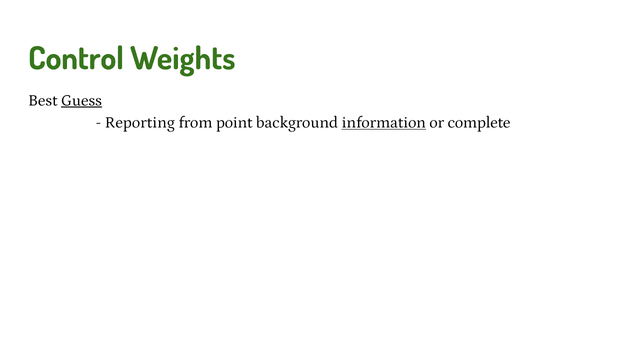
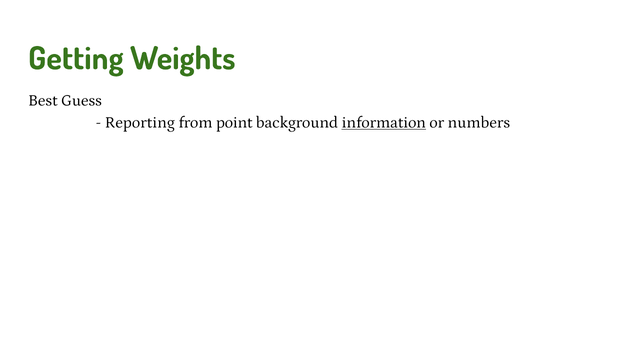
Control: Control -> Getting (76, 59)
Guess underline: present -> none (81, 100)
complete: complete -> numbers (479, 123)
